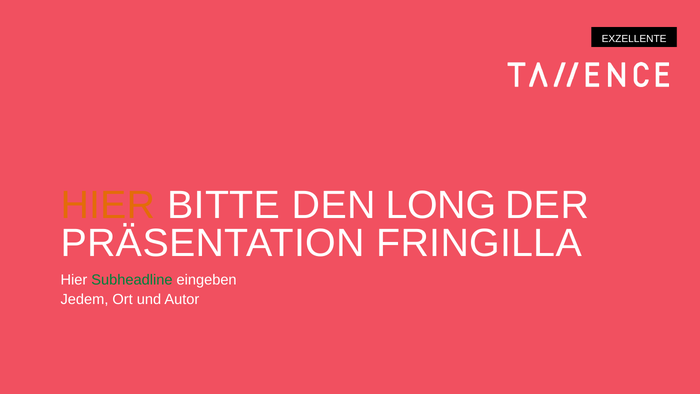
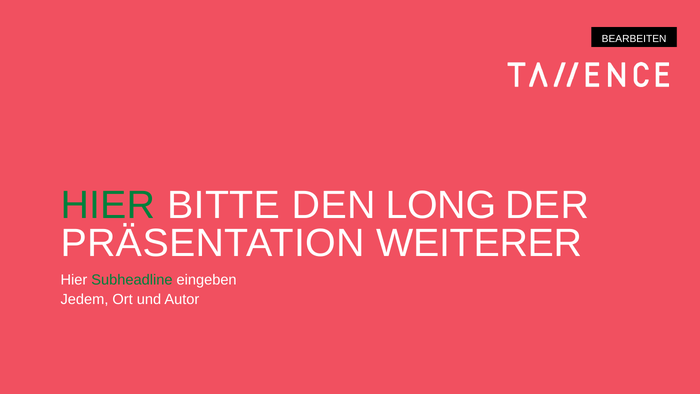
EXZELLENTE: EXZELLENTE -> BEARBEITEN (634, 39)
HIER colour: orange -> green (108, 205)
FRINGILLA: FRINGILLA -> WEITERER (479, 243)
